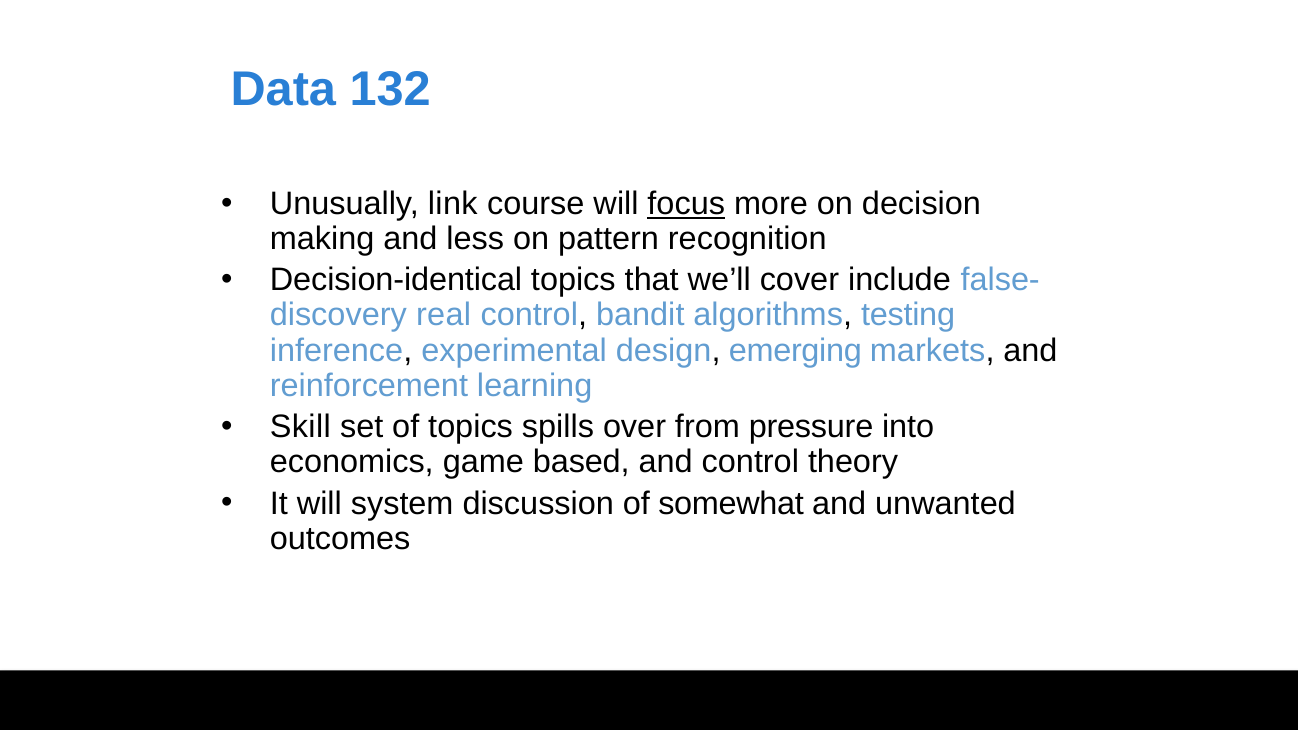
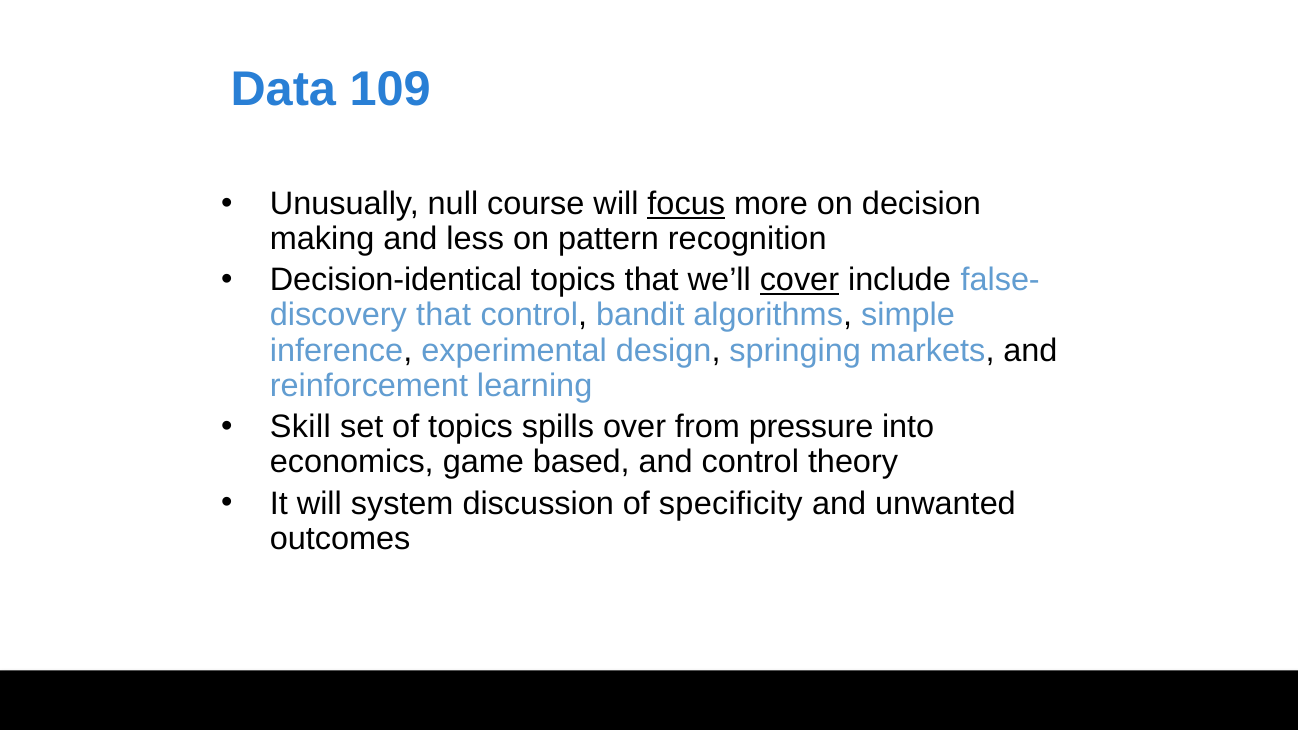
132: 132 -> 109 (390, 90)
link: link -> null (453, 204)
cover underline: none -> present (799, 280)
real: real -> that (444, 315)
testing: testing -> simple (908, 315)
emerging: emerging -> springing (795, 350)
somewhat: somewhat -> specificity (731, 504)
